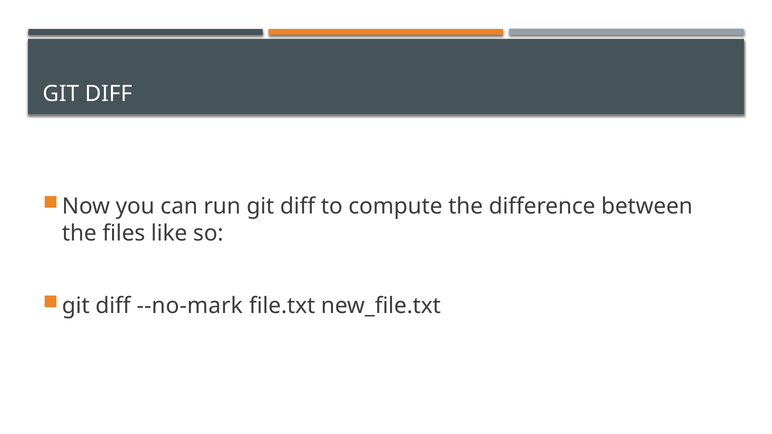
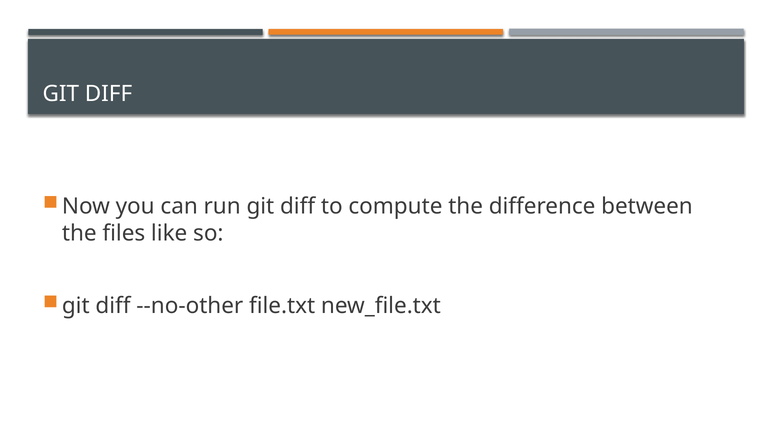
--no-mark: --no-mark -> --no-other (190, 306)
